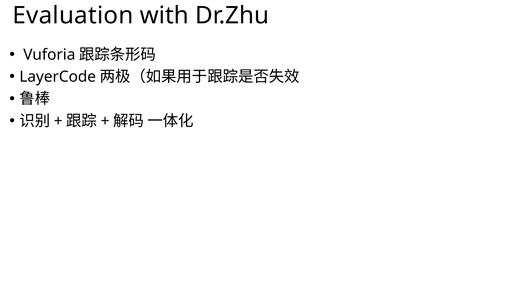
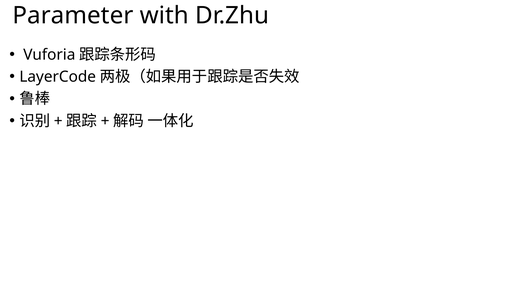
Evaluation: Evaluation -> Parameter (73, 16)
